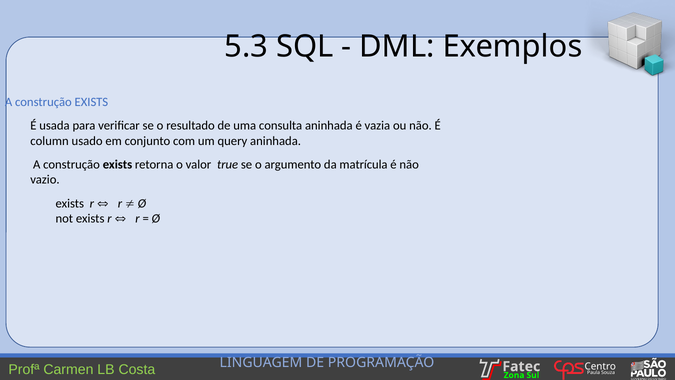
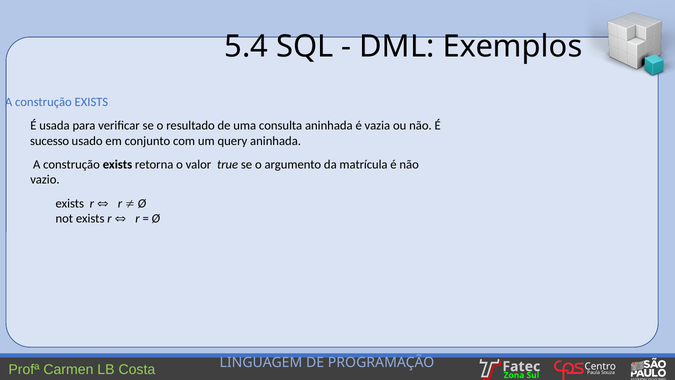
5.3: 5.3 -> 5.4 (246, 47)
column: column -> sucesso (50, 141)
